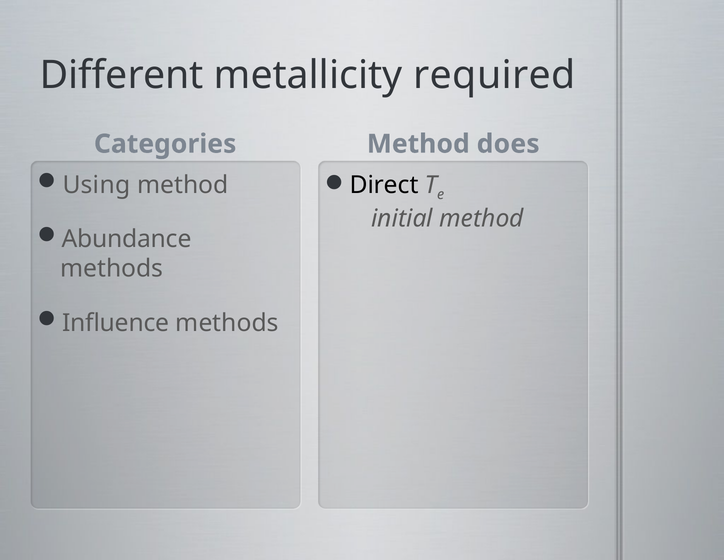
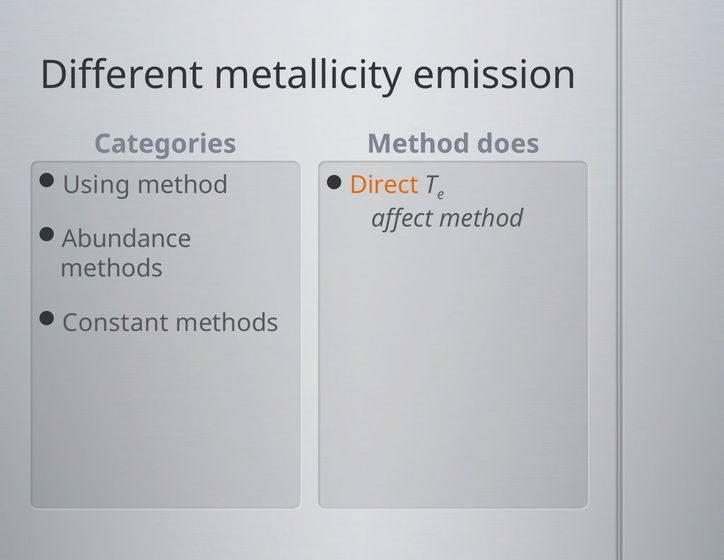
required: required -> emission (495, 75)
Direct colour: black -> orange (384, 185)
initial: initial -> affect (402, 218)
Influence: Influence -> Constant (116, 323)
